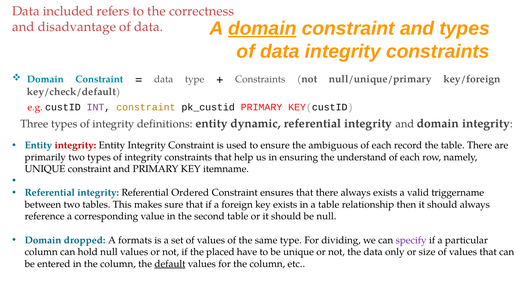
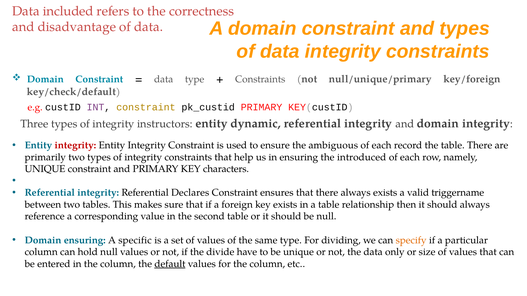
domain underline: present -> none (262, 28)
definitions: definitions -> instructors (165, 124)
understand: understand -> introduced (362, 157)
itemname: itemname -> characters (226, 169)
Ordered: Ordered -> Declares (190, 193)
Domain dropped: dropped -> ensuring (85, 240)
formats: formats -> specific (135, 240)
specify colour: purple -> orange (411, 240)
placed: placed -> divide (220, 252)
